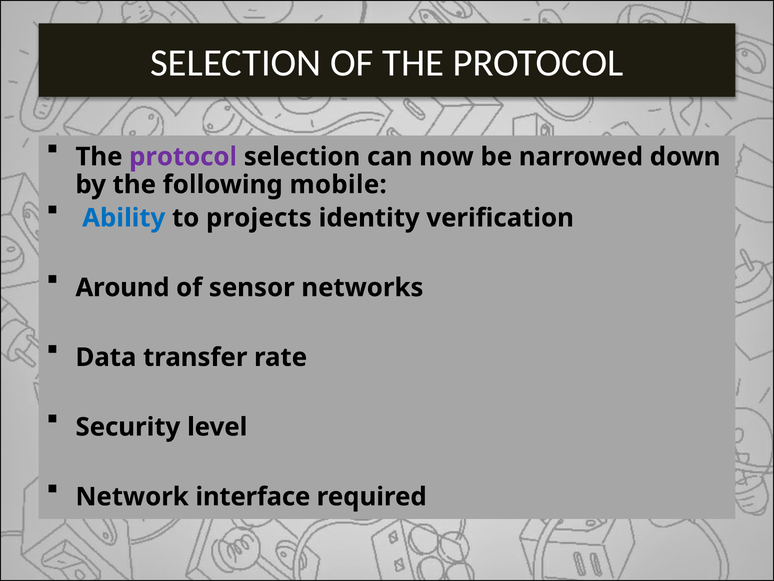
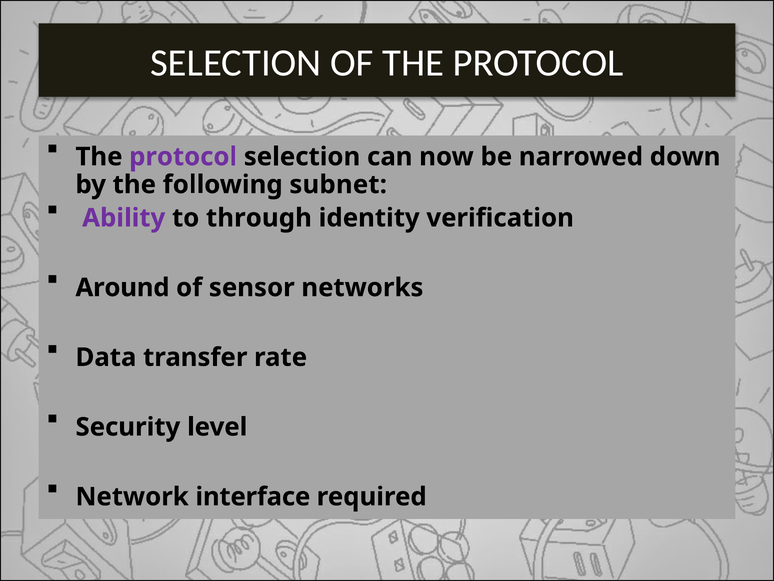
mobile: mobile -> subnet (338, 184)
Ability colour: blue -> purple (124, 218)
projects: projects -> through (259, 218)
